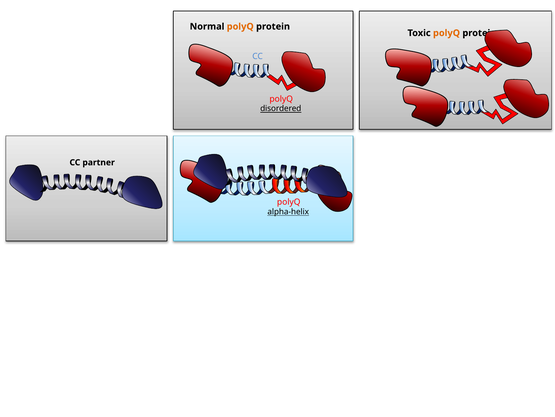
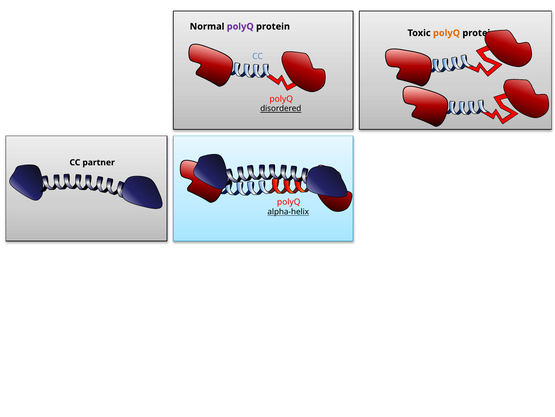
polyQ colour: orange -> purple (240, 26)
